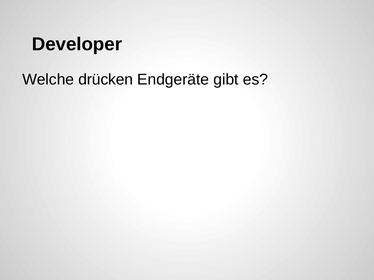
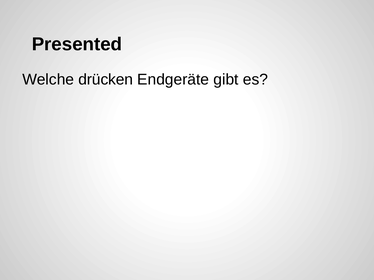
Developer: Developer -> Presented (77, 44)
